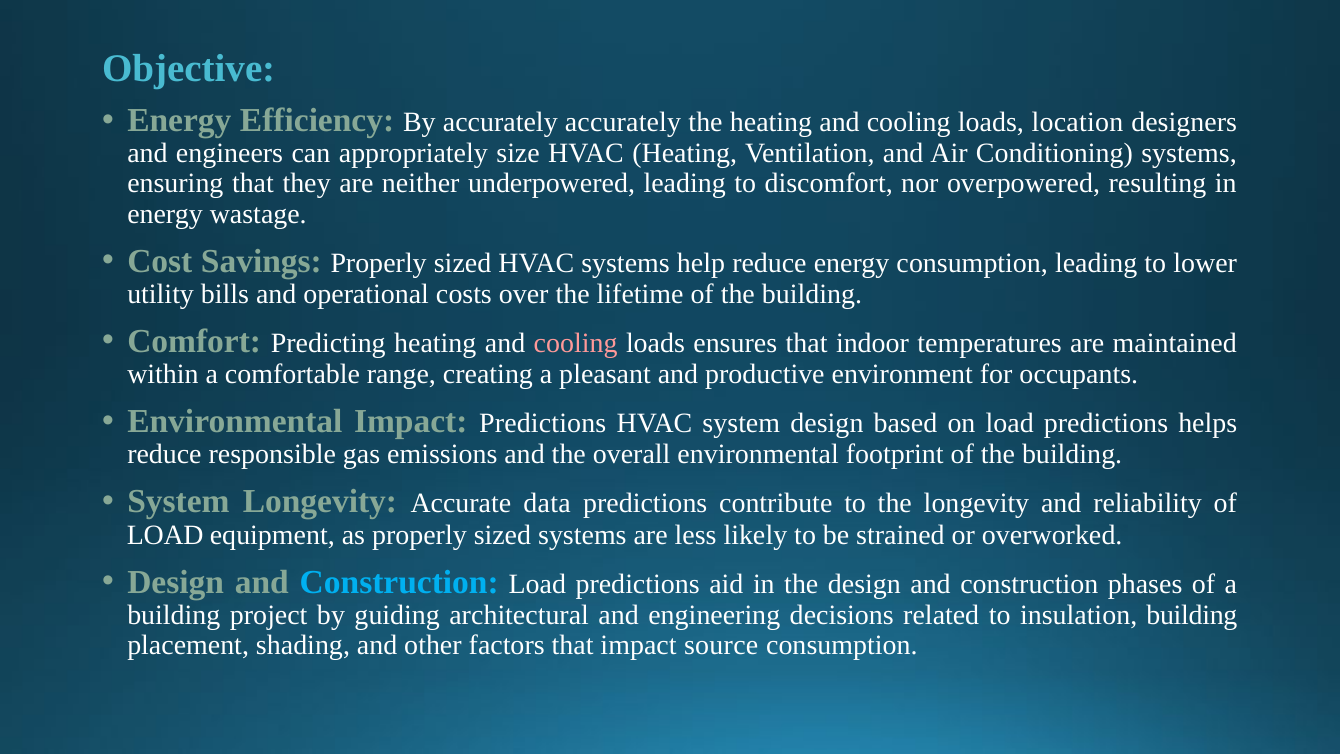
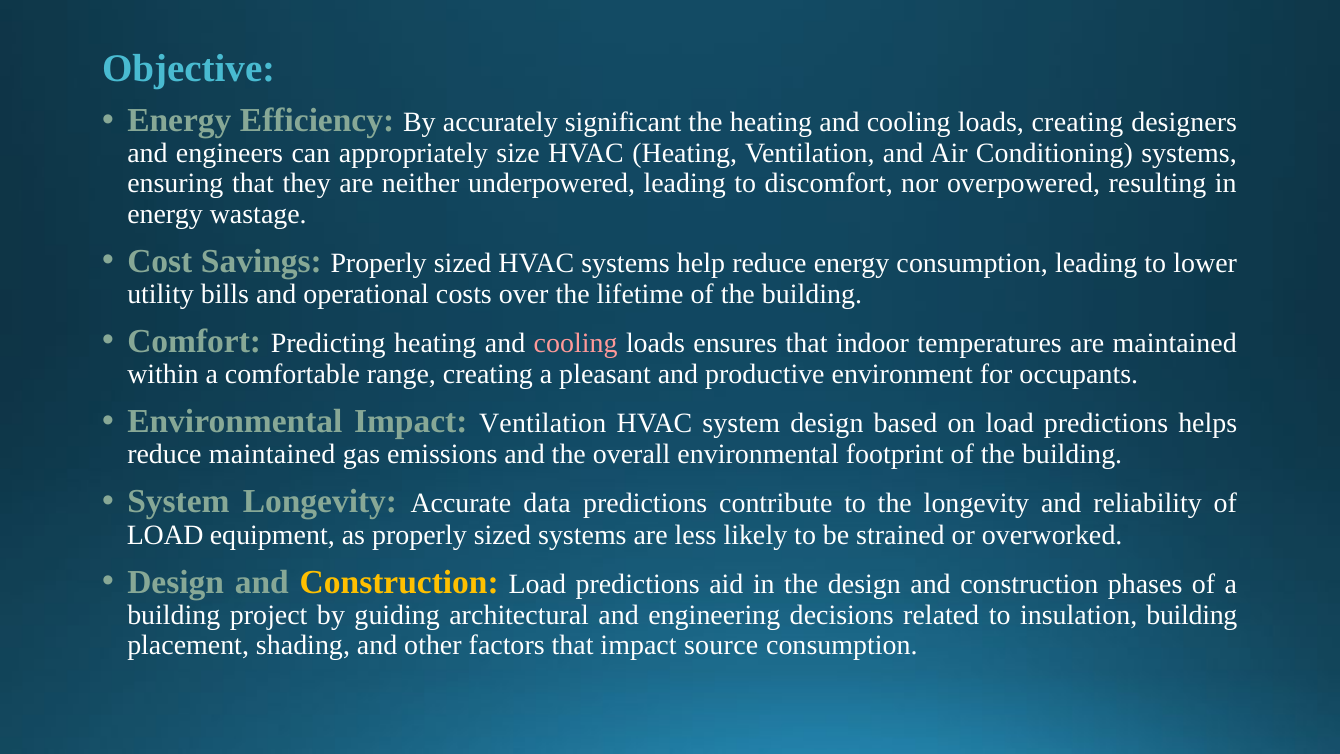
accurately accurately: accurately -> significant (623, 122)
loads location: location -> creating (1077, 122)
Impact Predictions: Predictions -> Ventilation (543, 423)
reduce responsible: responsible -> maintained (272, 455)
Construction colour: light blue -> yellow (399, 582)
